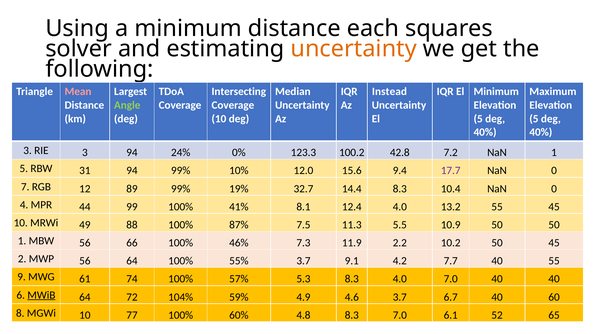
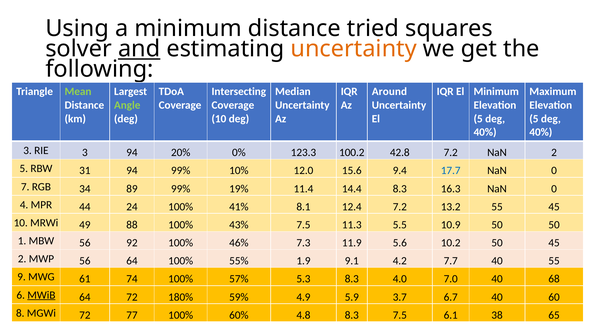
each: each -> tried (373, 29)
and underline: none -> present (139, 49)
Mean colour: pink -> light green (78, 92)
Instead: Instead -> Around (389, 92)
24%: 24% -> 20% (181, 153)
NaN 1: 1 -> 2 (554, 153)
17.7 colour: purple -> blue (451, 171)
12: 12 -> 34 (85, 189)
32.7: 32.7 -> 11.4 (303, 189)
10.4: 10.4 -> 16.3 (451, 189)
99: 99 -> 24 (132, 207)
12.4 4.0: 4.0 -> 7.2 (400, 207)
87%: 87% -> 43% (239, 225)
66: 66 -> 92 (132, 243)
2.2: 2.2 -> 5.6 (400, 243)
55% 3.7: 3.7 -> 1.9 (303, 261)
40 40: 40 -> 68 (554, 280)
104%: 104% -> 180% (181, 298)
4.6: 4.6 -> 5.9 (352, 298)
MGWi 10: 10 -> 72 (85, 316)
8.3 7.0: 7.0 -> 7.5 (400, 316)
52: 52 -> 38 (497, 316)
